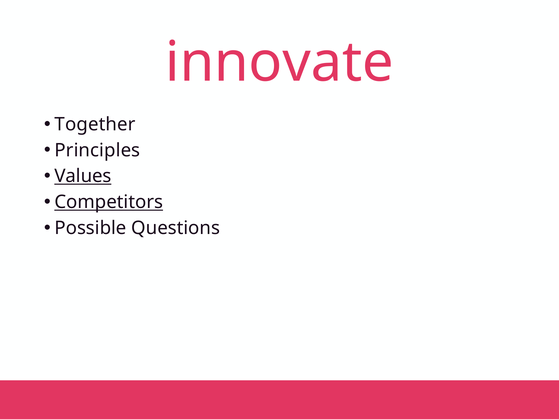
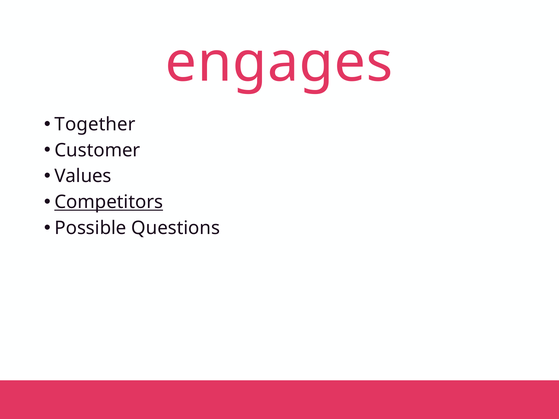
innovate: innovate -> engages (279, 62)
Principles: Principles -> Customer (97, 150)
Values underline: present -> none (83, 176)
